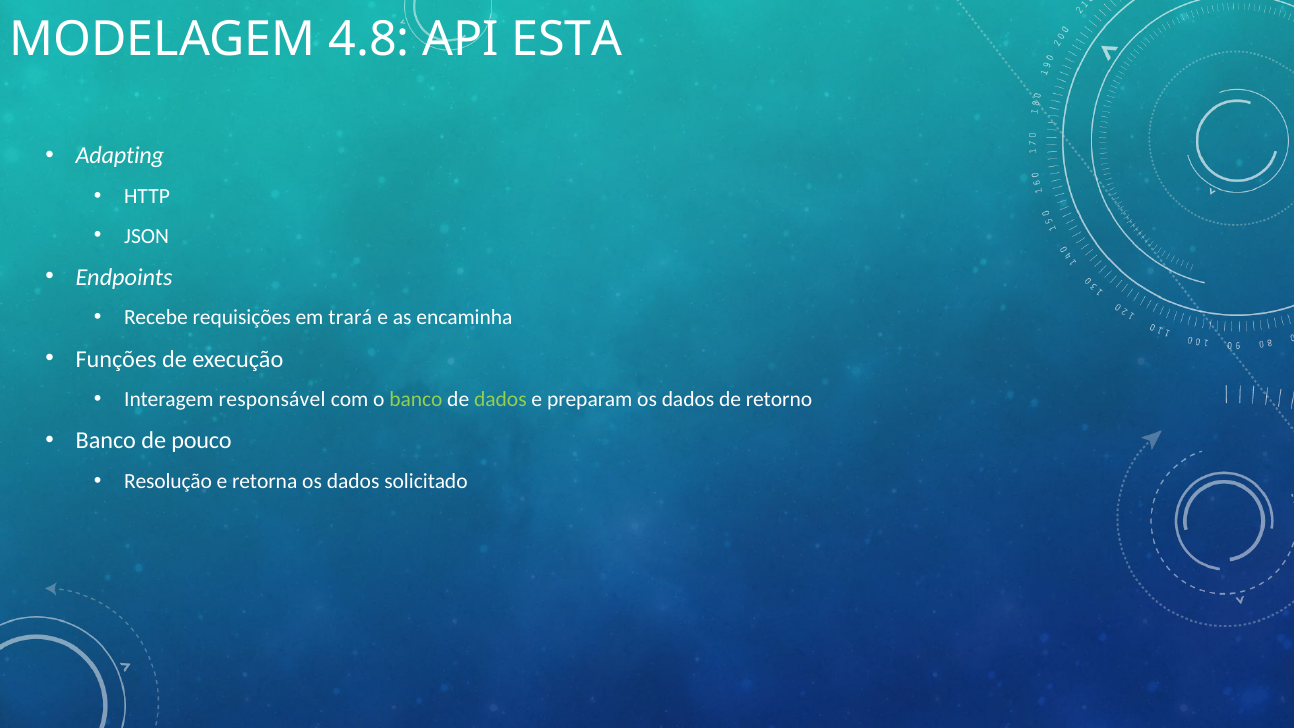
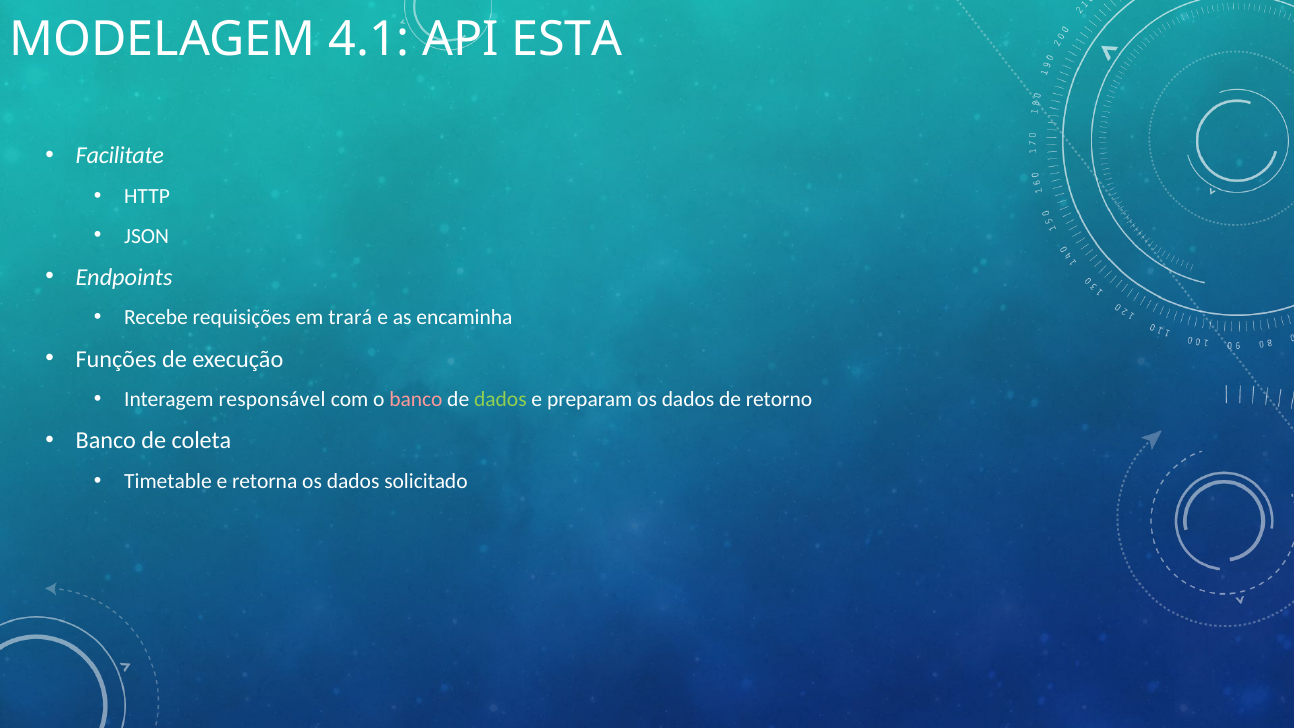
4.8: 4.8 -> 4.1 (369, 39)
Adapting: Adapting -> Facilitate (120, 156)
banco colour: light green -> pink (416, 400)
pouco: pouco -> coleta (201, 441)
Resolução: Resolução -> Timetable (168, 482)
